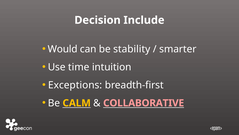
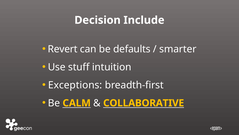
Would: Would -> Revert (63, 49)
stability: stability -> defaults (132, 49)
time: time -> stuff (79, 67)
COLLABORATIVE colour: pink -> yellow (144, 103)
